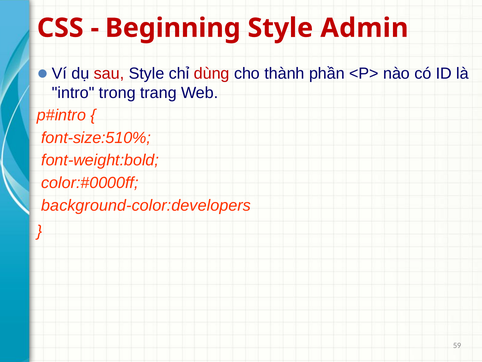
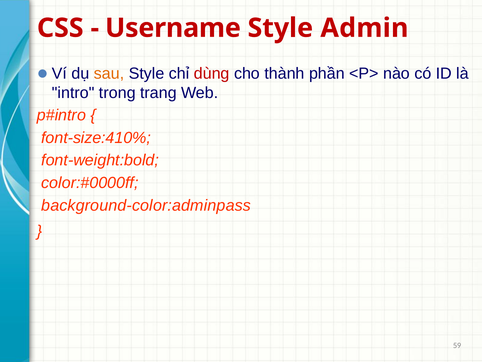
Beginning: Beginning -> Username (173, 28)
sau colour: red -> orange (109, 73)
font-size:510%: font-size:510% -> font-size:410% (96, 138)
background-color:developers: background-color:developers -> background-color:adminpass (146, 205)
